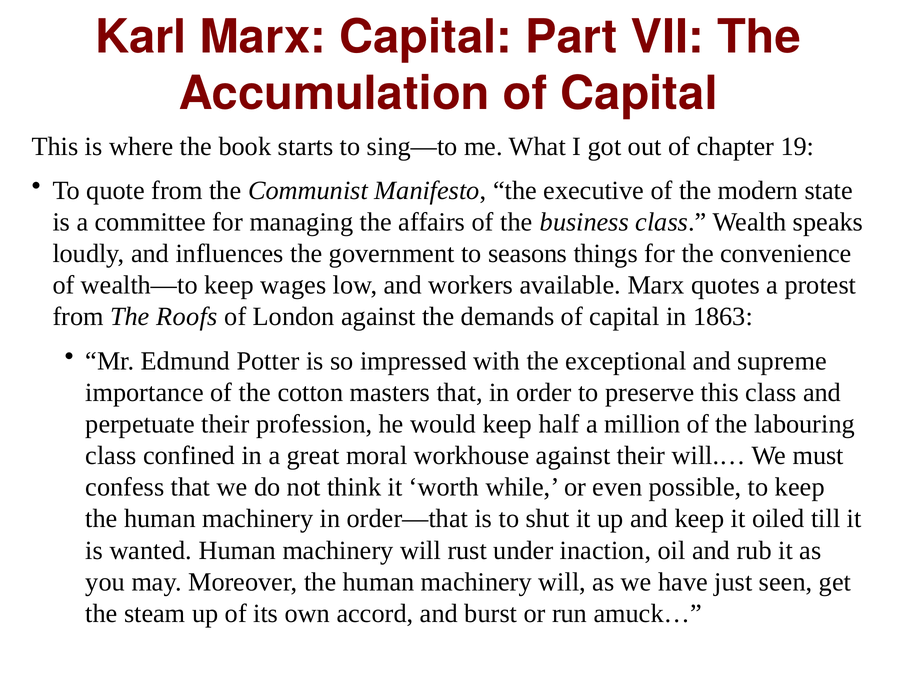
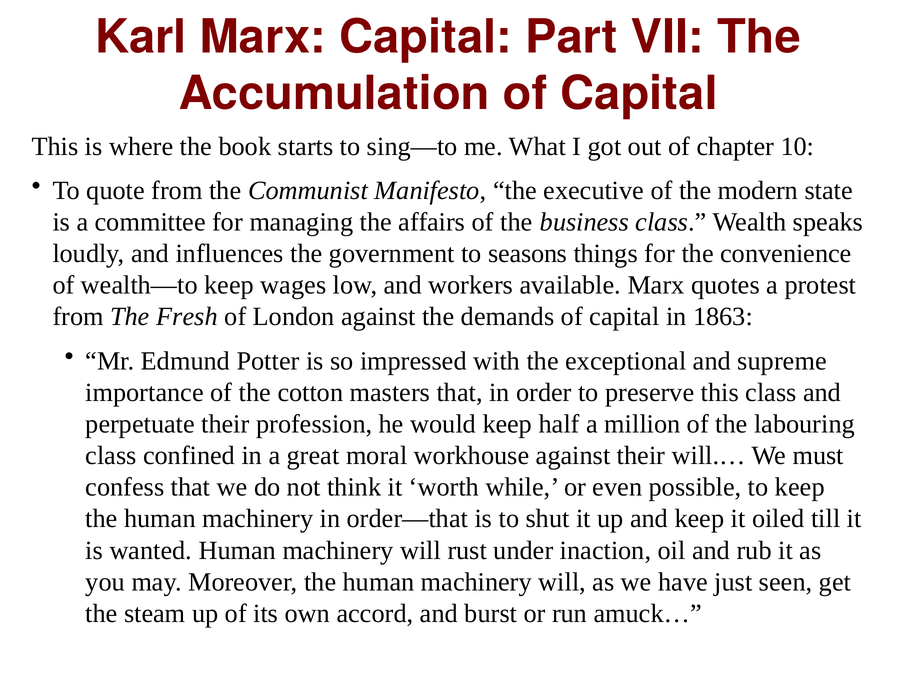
19: 19 -> 10 (797, 147)
Roofs: Roofs -> Fresh (187, 317)
